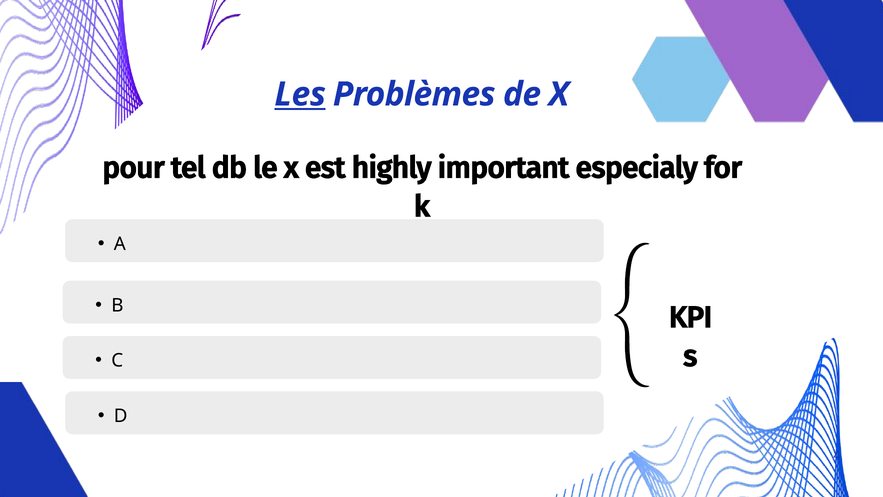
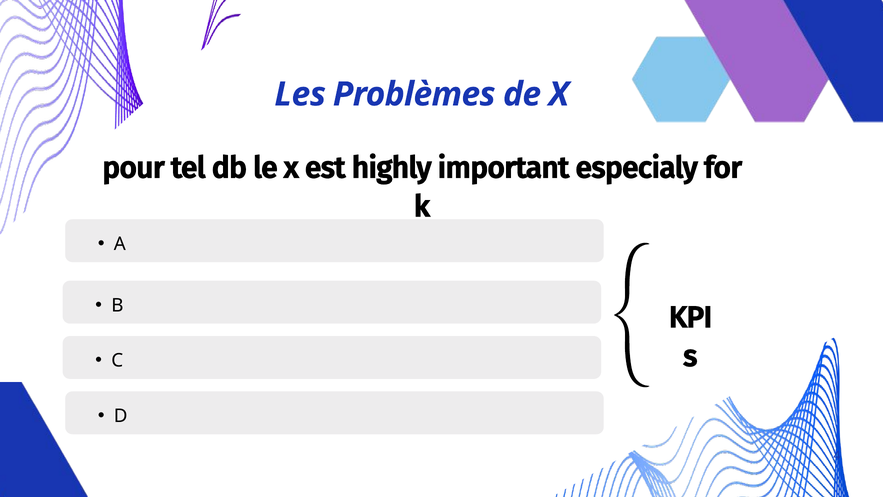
Les underline: present -> none (300, 94)
